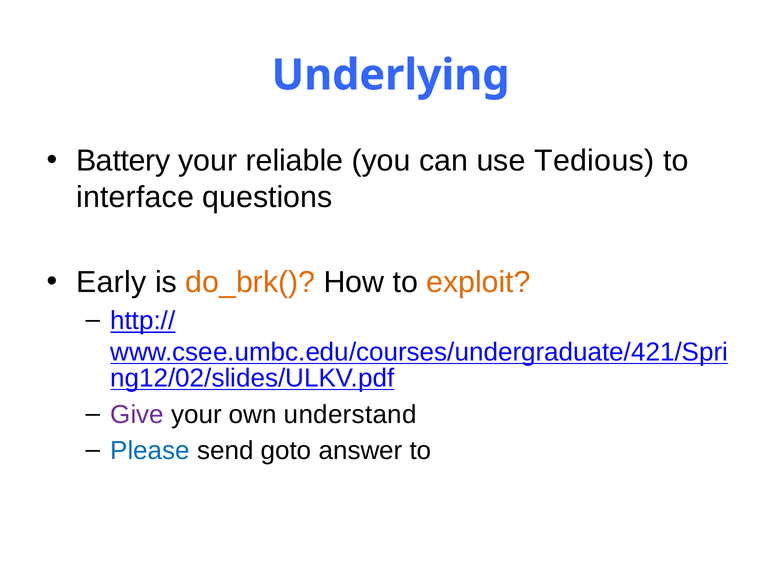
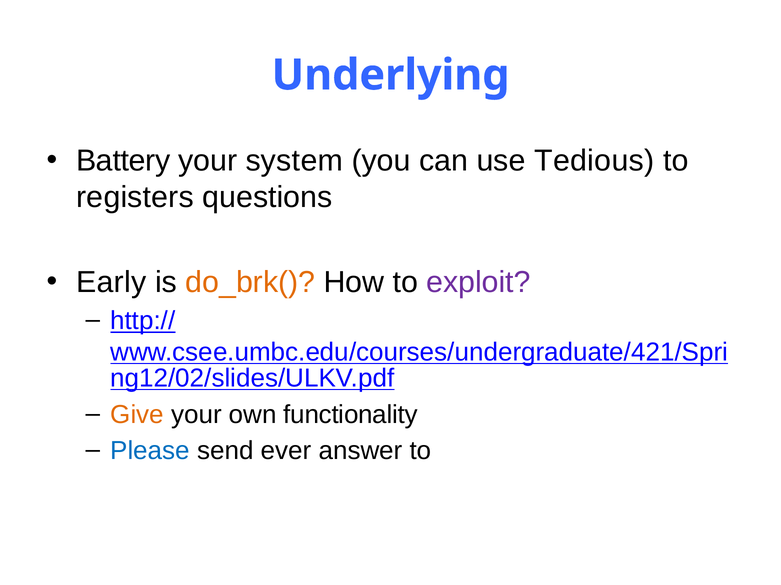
reliable: reliable -> system (294, 161)
interface: interface -> registers (135, 197)
exploit colour: orange -> purple (478, 283)
Give colour: purple -> orange (137, 415)
understand: understand -> functionality (351, 415)
goto: goto -> ever (286, 451)
